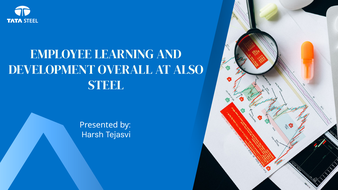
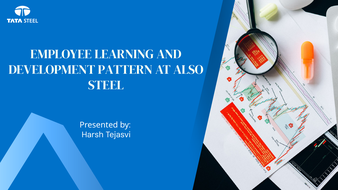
OVERALL: OVERALL -> PATTERN (125, 70)
